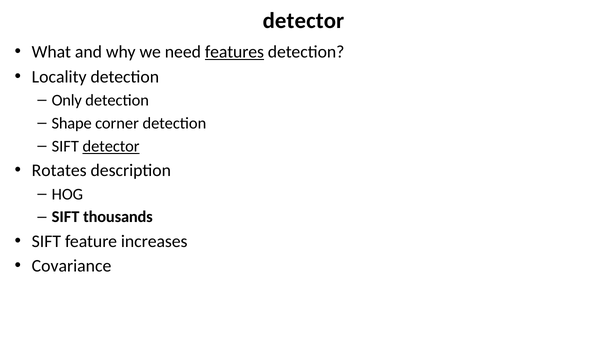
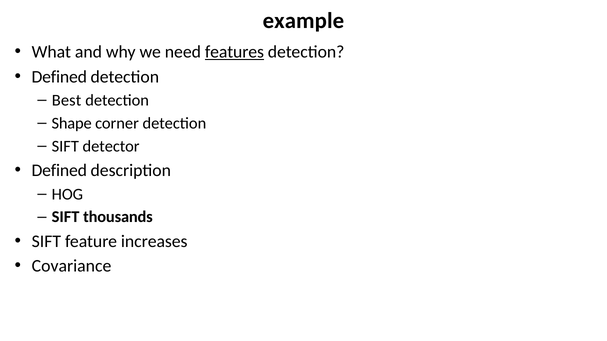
detector: detector -> example (303, 21)
Locality: Locality -> Defined (59, 77)
Only: Only -> Best (67, 101)
detector underline: present -> none (111, 147)
Rotates: Rotates -> Defined (59, 171)
